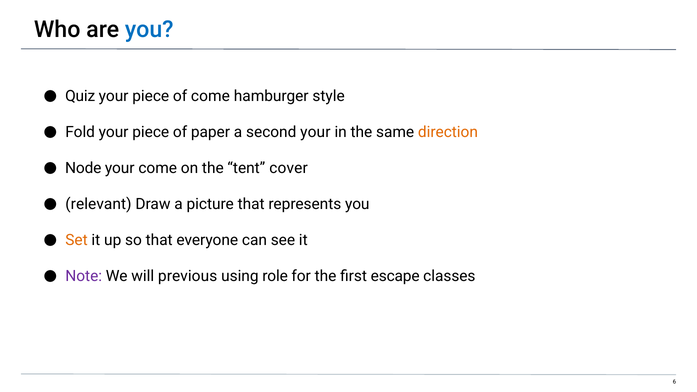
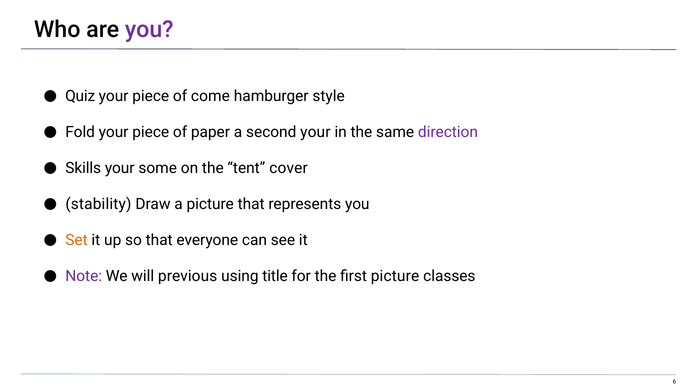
you colour: blue -> purple (149, 30)
direction colour: orange -> purple (448, 132)
Node: Node -> Skills (83, 168)
your come: come -> some (158, 168)
relevant: relevant -> stability (98, 204)
role: role -> title (275, 276)
first escape: escape -> picture (395, 276)
